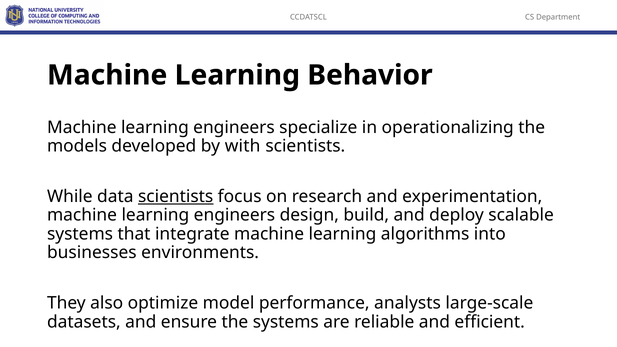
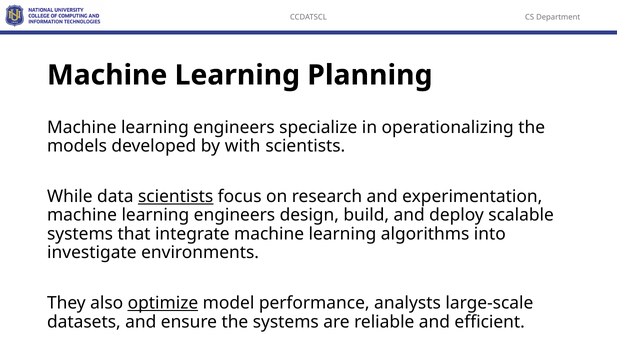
Behavior: Behavior -> Planning (370, 75)
businesses: businesses -> investigate (92, 253)
optimize underline: none -> present (163, 303)
